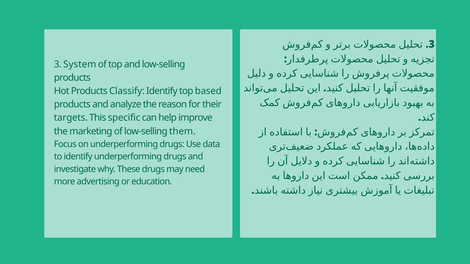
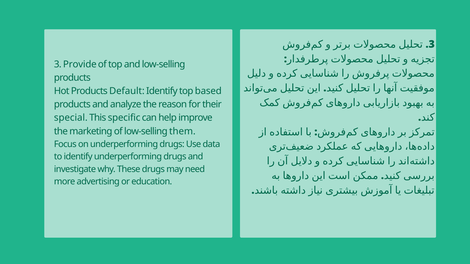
System: System -> Provide (80, 64)
Classify: Classify -> Default (127, 91)
targets: targets -> special (71, 118)
